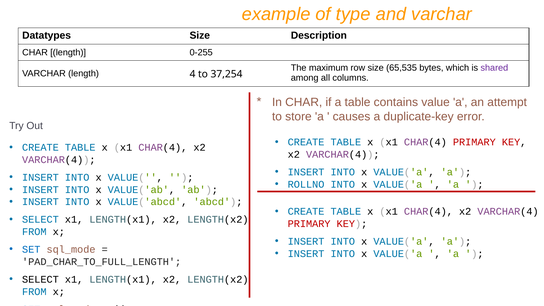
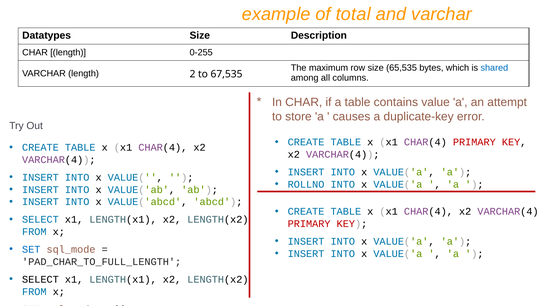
type: type -> total (353, 14)
shared colour: purple -> blue (494, 68)
4: 4 -> 2 (193, 74)
37,254: 37,254 -> 67,535 (226, 74)
